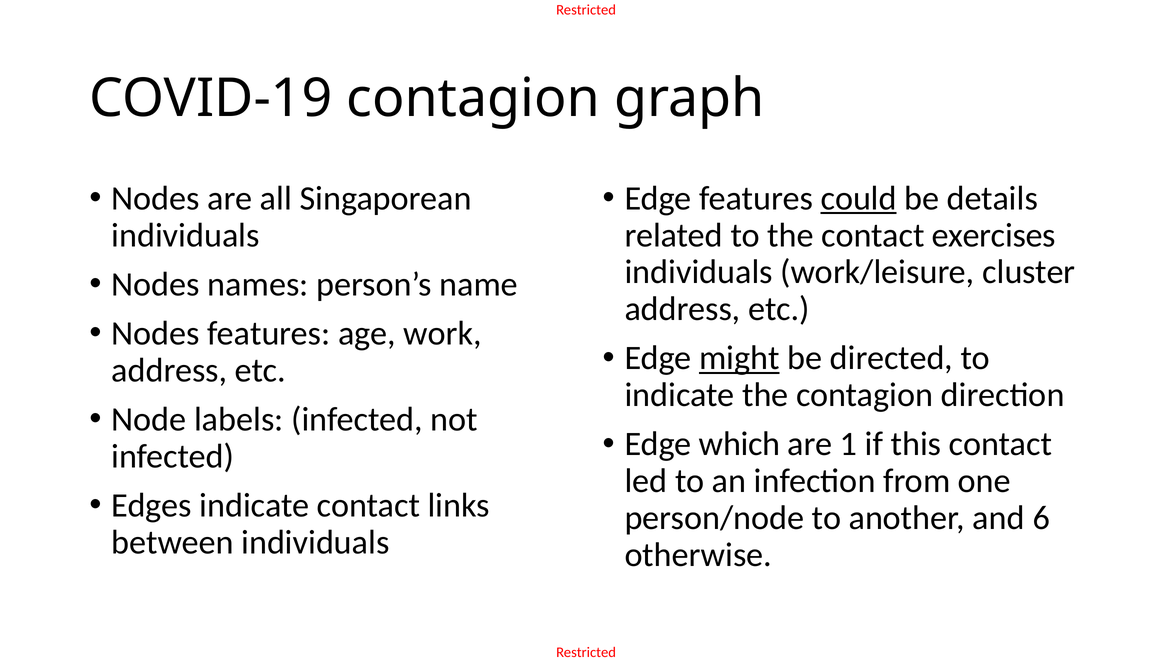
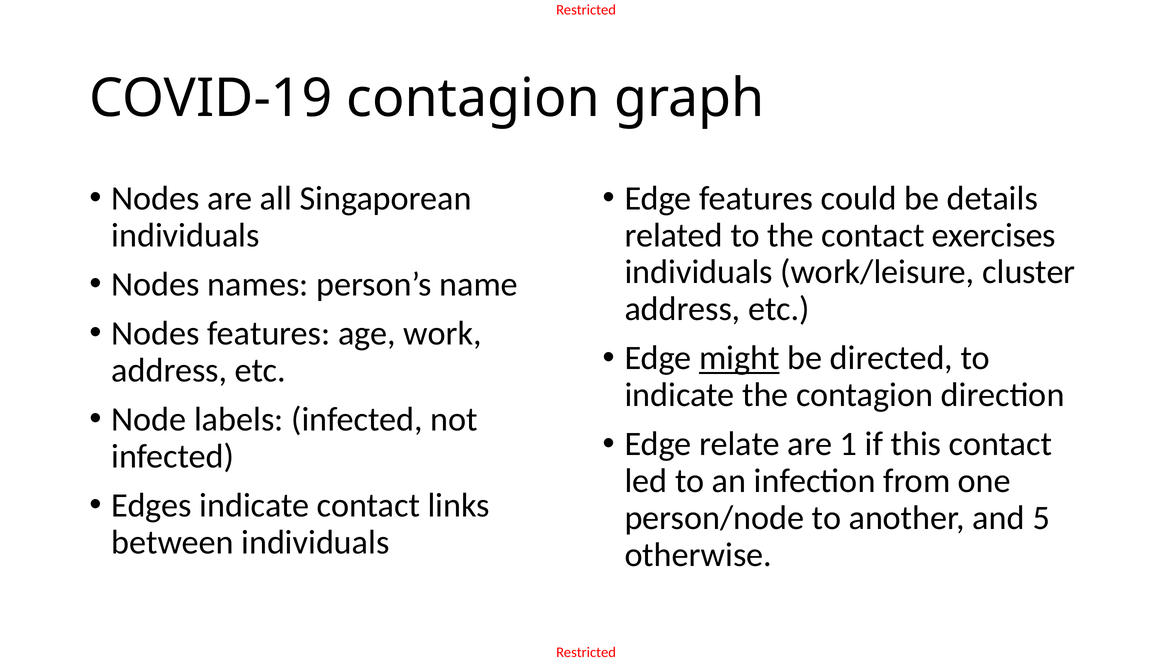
could underline: present -> none (859, 198)
which: which -> relate (740, 444)
6: 6 -> 5 (1041, 518)
